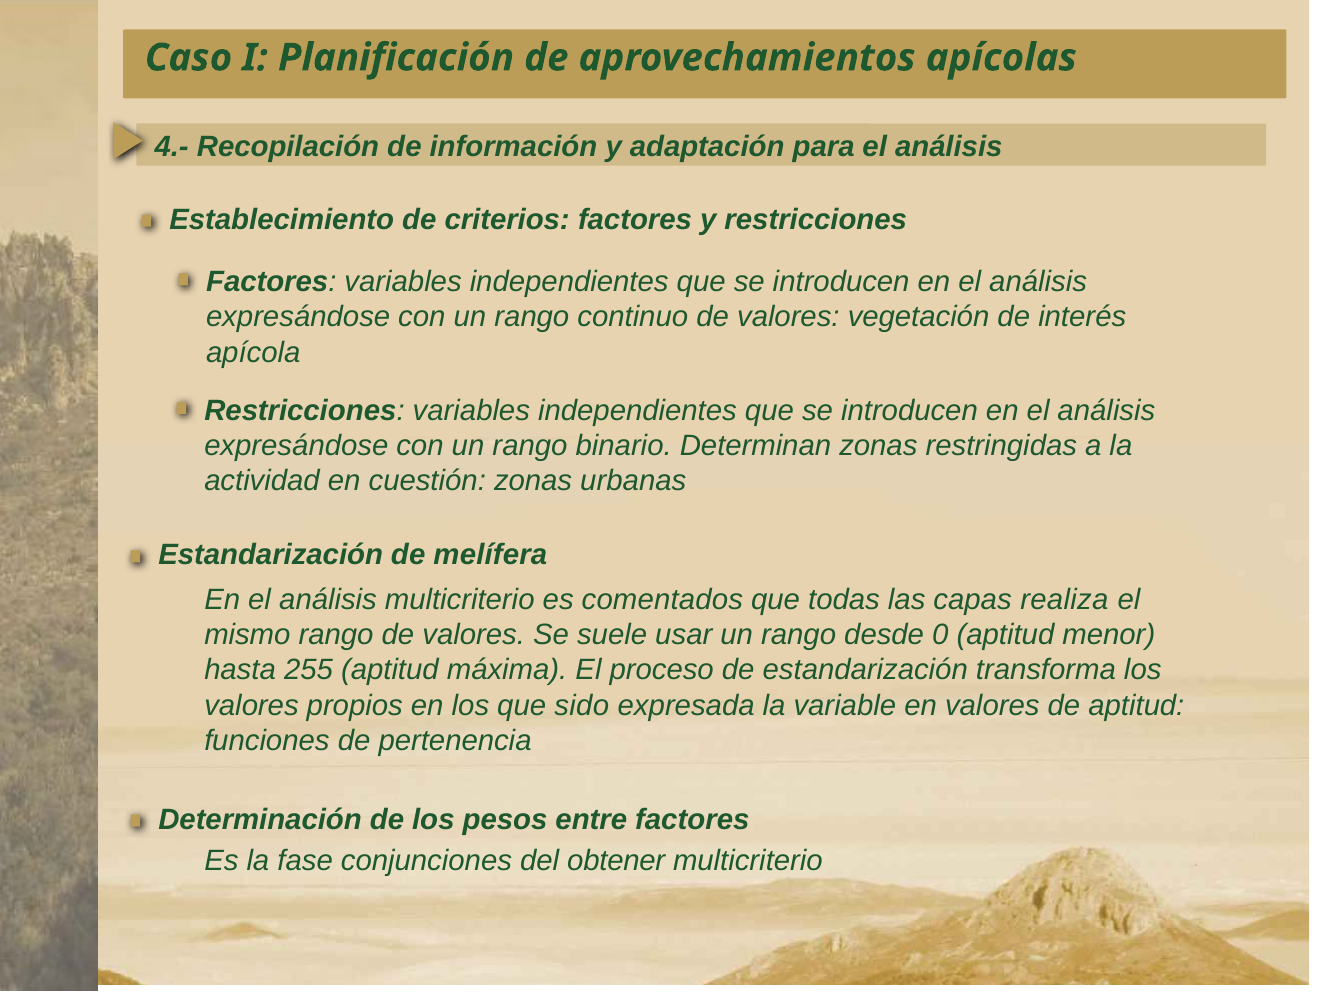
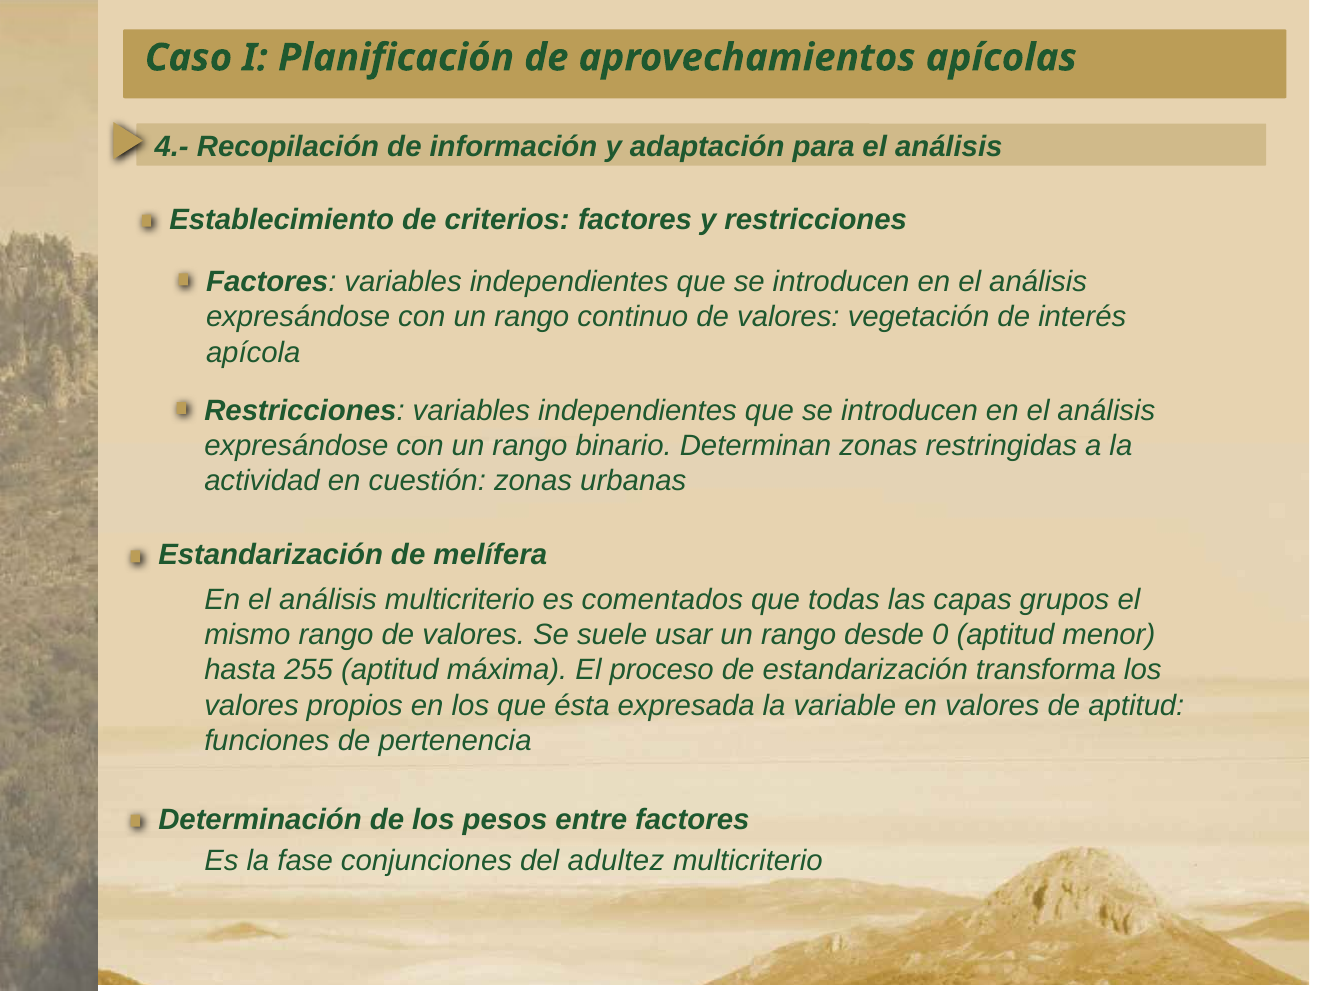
realiza: realiza -> grupos (1065, 600)
sido: sido -> ésta (582, 706)
obtener: obtener -> adultez (616, 861)
